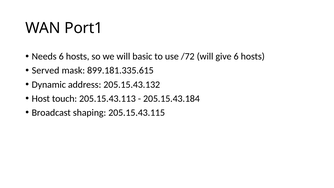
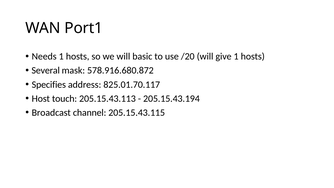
Needs 6: 6 -> 1 (61, 56)
/72: /72 -> /20 (188, 56)
give 6: 6 -> 1 (236, 56)
Served: Served -> Several (46, 70)
899.181.335.615: 899.181.335.615 -> 578.916.680.872 (120, 70)
Dynamic: Dynamic -> Specifies (49, 84)
205.15.43.132: 205.15.43.132 -> 825.01.70.117 (132, 84)
205.15.43.184: 205.15.43.184 -> 205.15.43.194 (171, 98)
shaping: shaping -> channel (90, 112)
